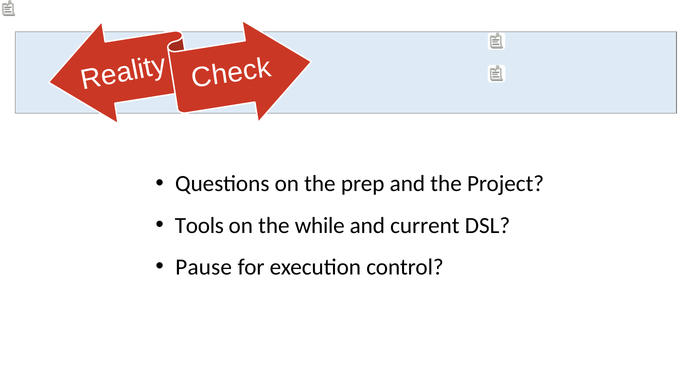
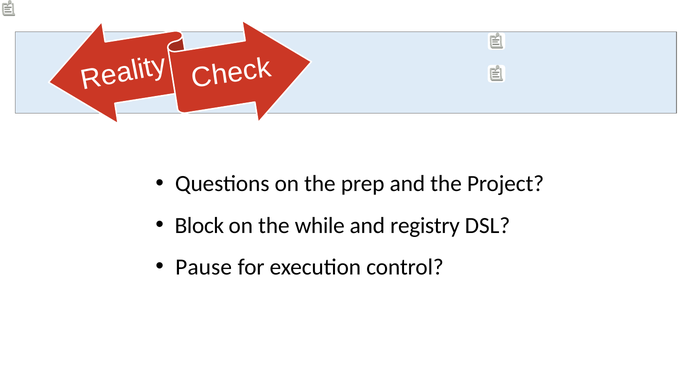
Tools: Tools -> Block (199, 226)
current: current -> registry (425, 226)
